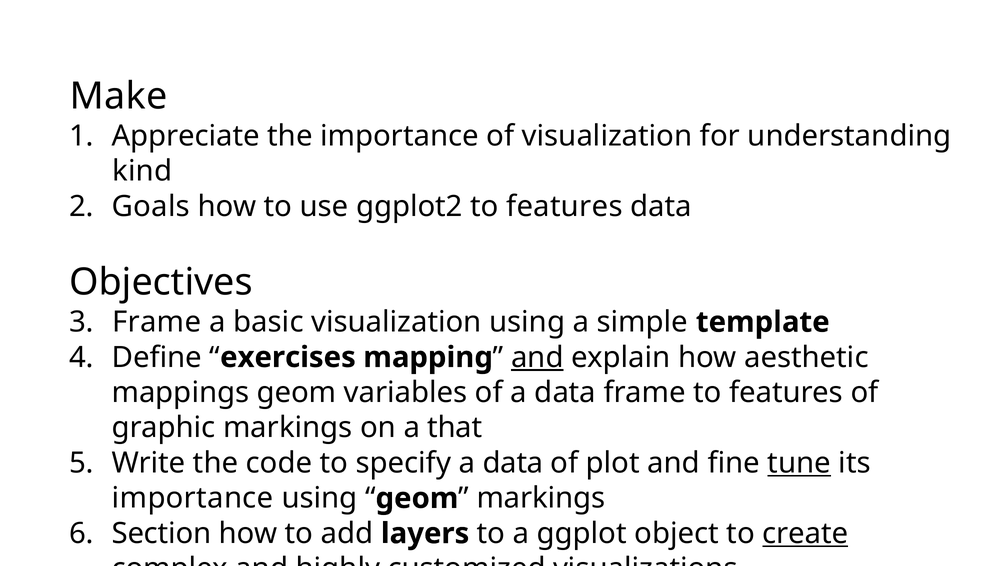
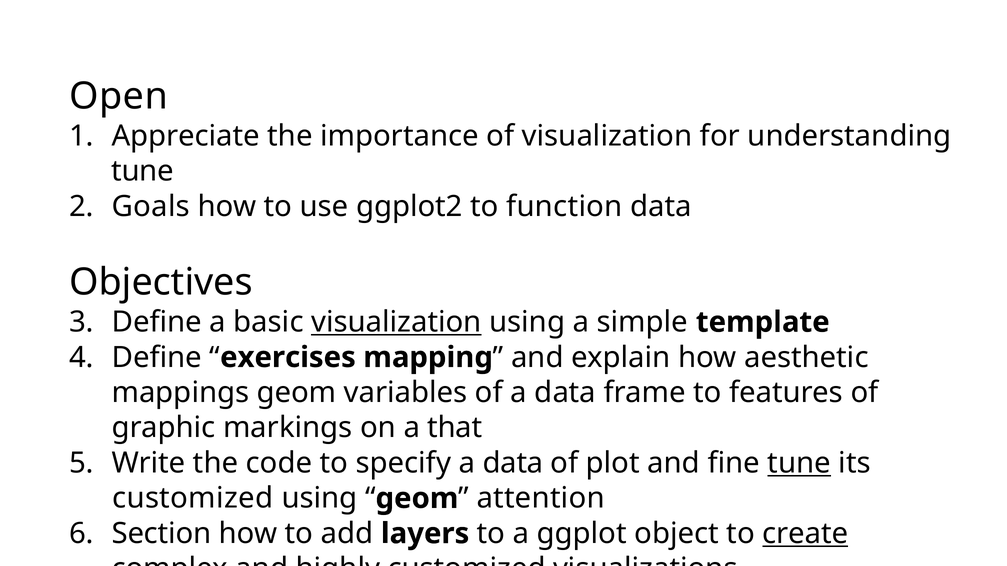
Make: Make -> Open (119, 96)
kind: kind -> tune (143, 171)
ggplot2 to features: features -> function (564, 207)
Frame: Frame -> Define (157, 322)
visualization underline: none -> present (396, 322)
and underline: present -> none (537, 358)
importance: importance -> customized (193, 499)
markings: markings -> attention (541, 499)
